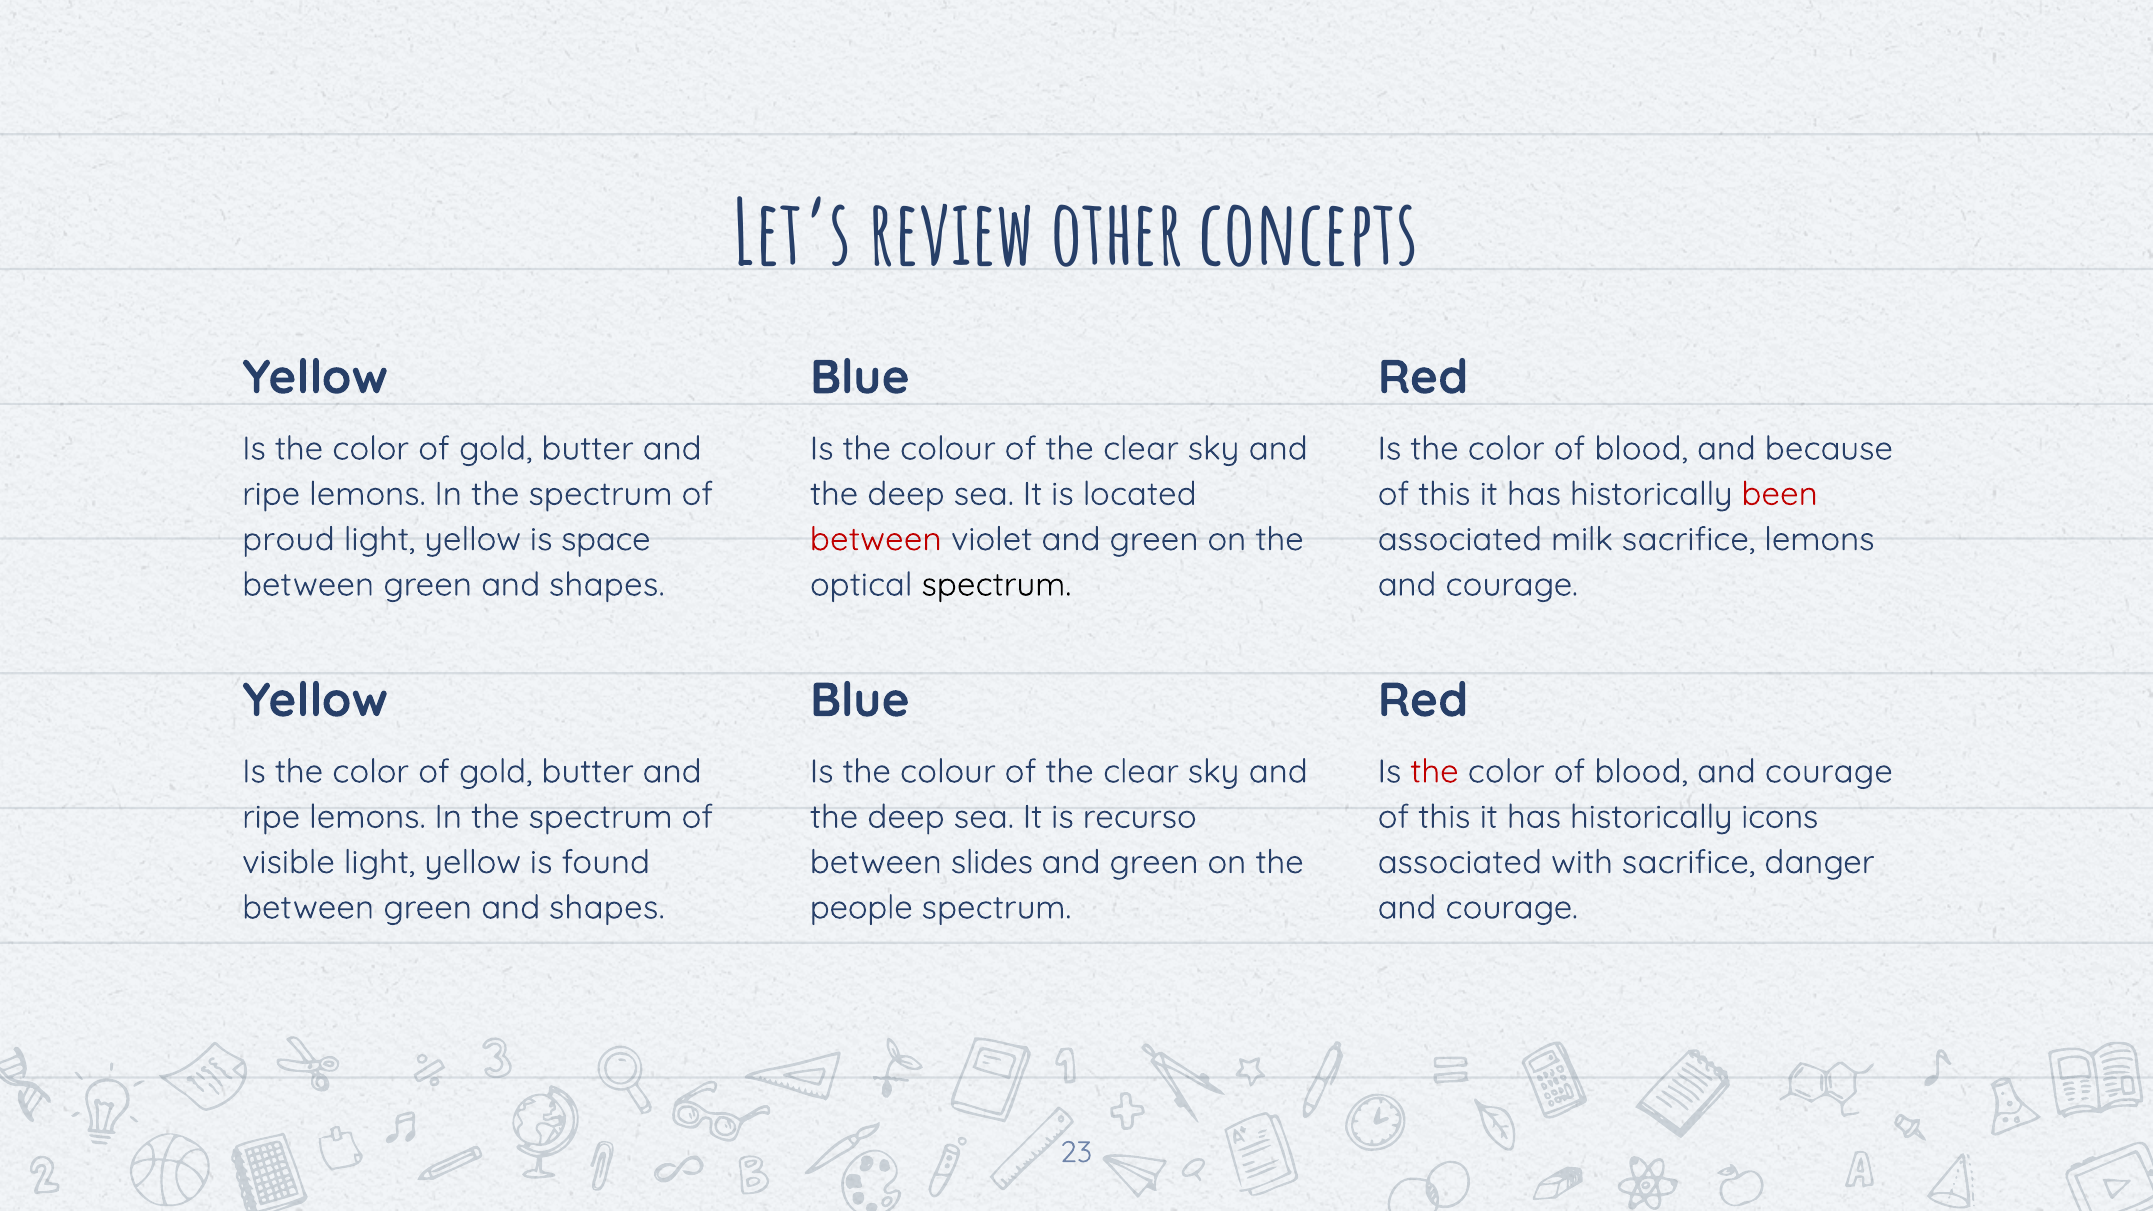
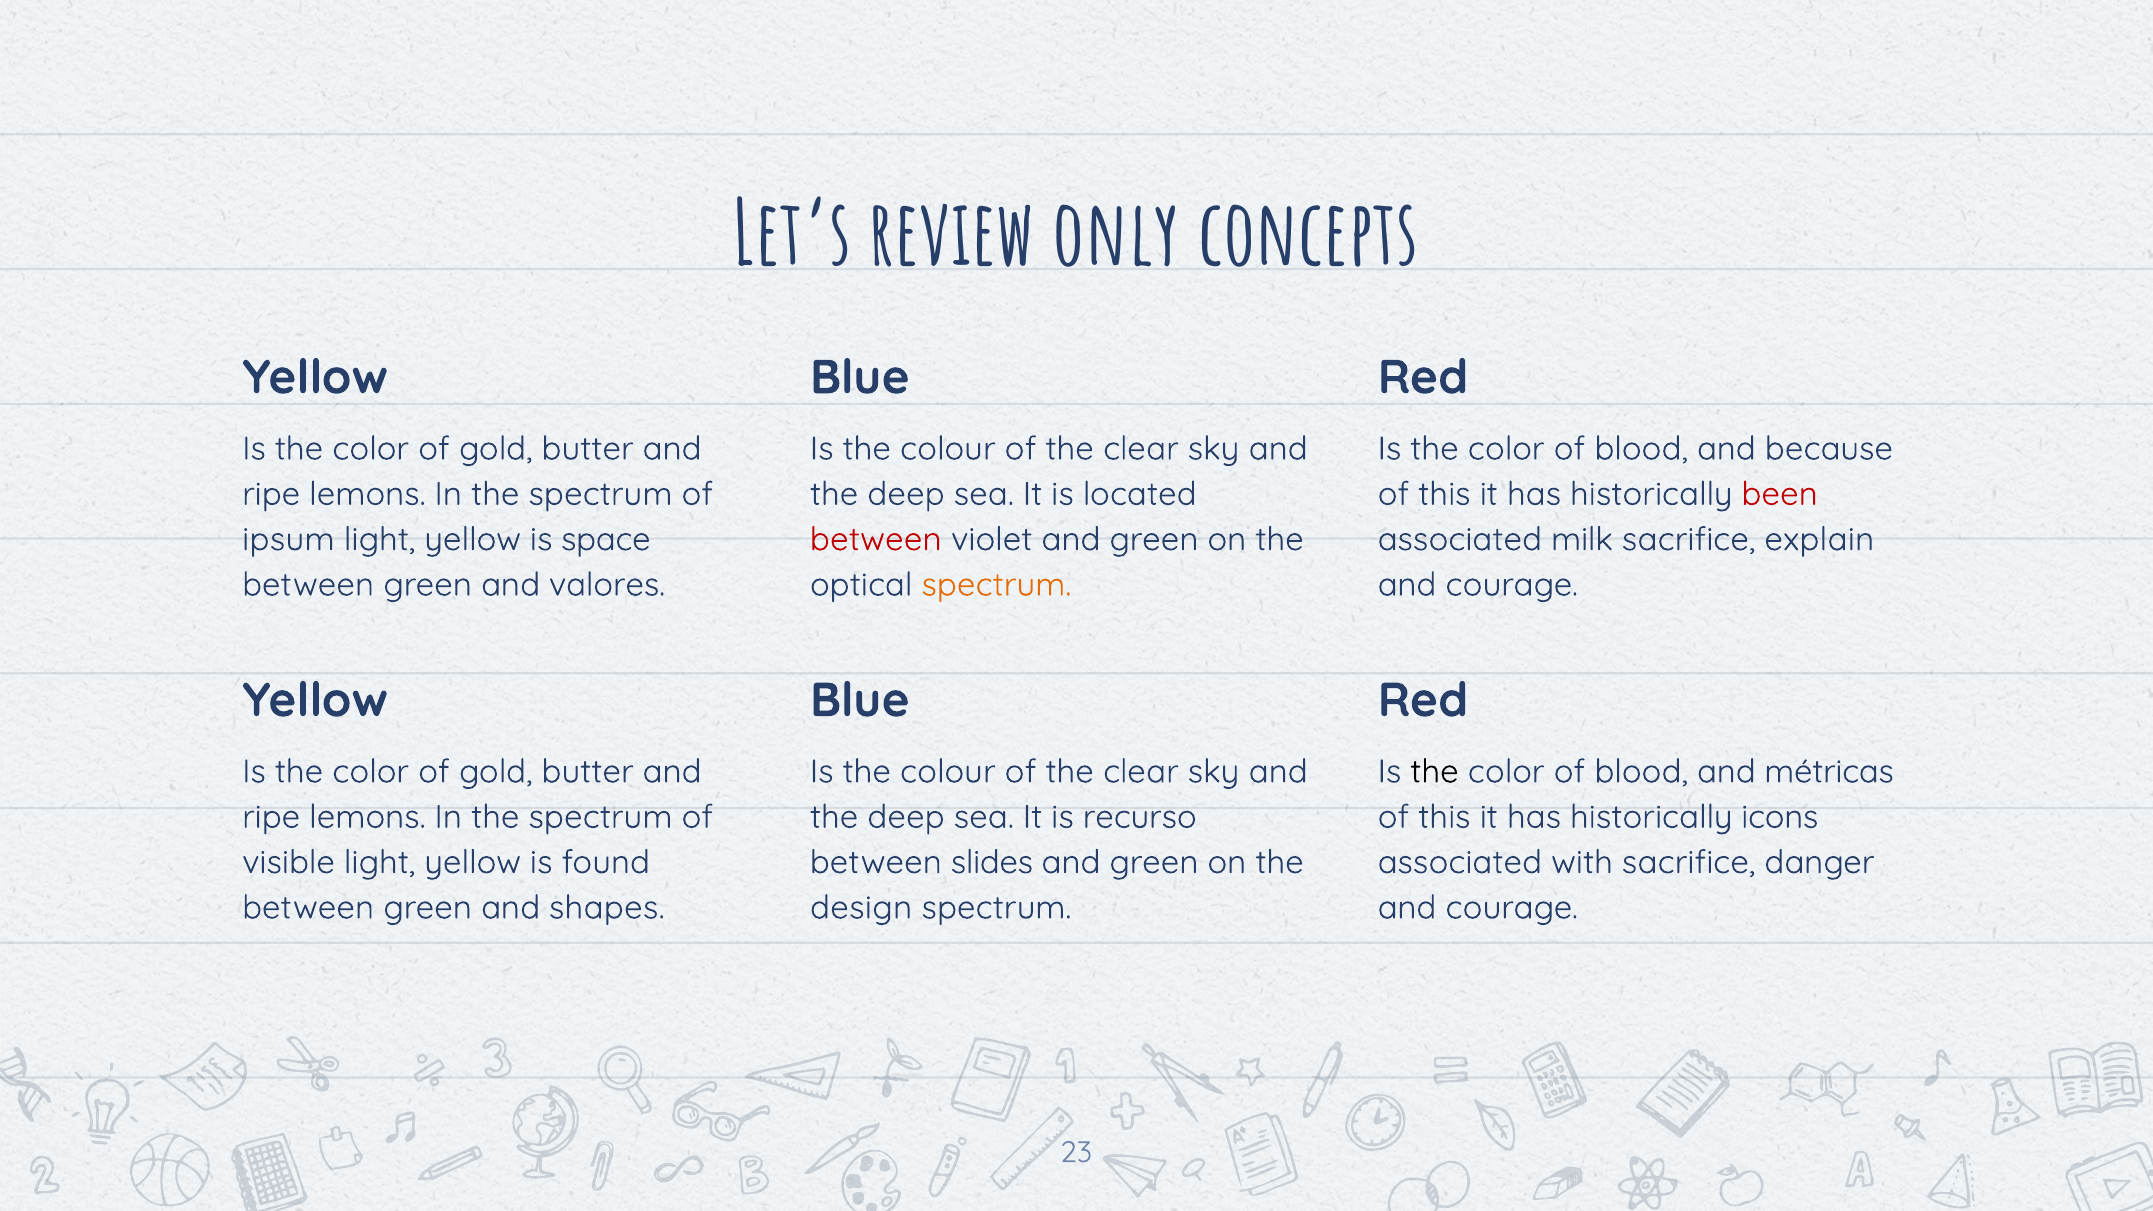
other: other -> only (1116, 236)
proud: proud -> ipsum (288, 539)
sacrifice lemons: lemons -> explain (1819, 539)
shapes: shapes -> valores (607, 585)
spectrum colour: black -> orange (996, 585)
the colour: red -> black (1434, 772)
blood and courage: courage -> métricas (1829, 772)
people: people -> design (861, 908)
